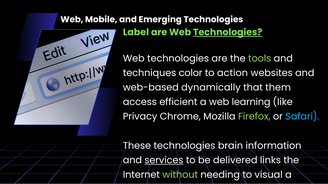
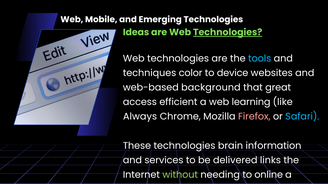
Label: Label -> Ideas (136, 32)
tools colour: light green -> light blue (260, 59)
action: action -> device (233, 73)
dynamically: dynamically -> background (211, 88)
them: them -> great (278, 88)
Privacy: Privacy -> Always (140, 117)
Firefox colour: light green -> pink (254, 117)
services underline: present -> none (164, 161)
visual: visual -> online (269, 175)
